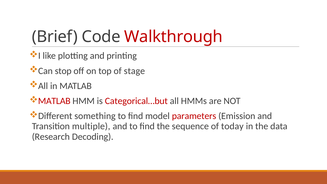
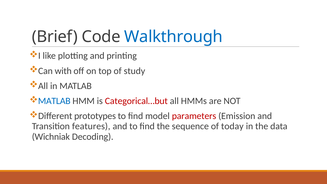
Walkthrough colour: red -> blue (174, 37)
stop: stop -> with (63, 71)
stage: stage -> study (134, 71)
MATLAB colour: red -> blue (54, 101)
something: something -> prototypes (95, 116)
multiple: multiple -> features (91, 126)
Research: Research -> Wichniak (51, 137)
